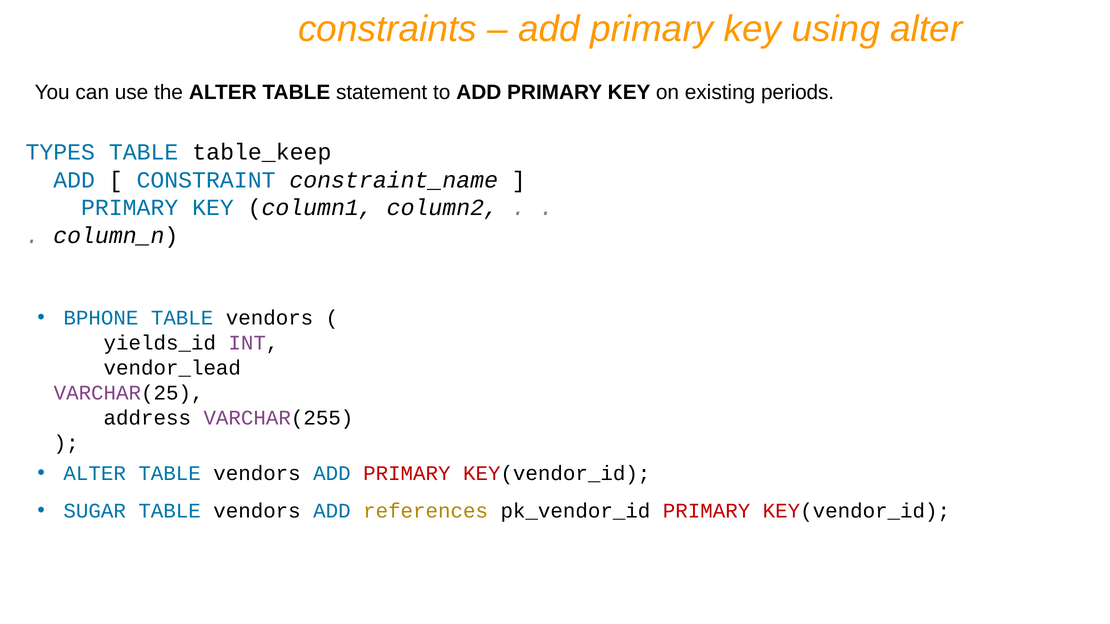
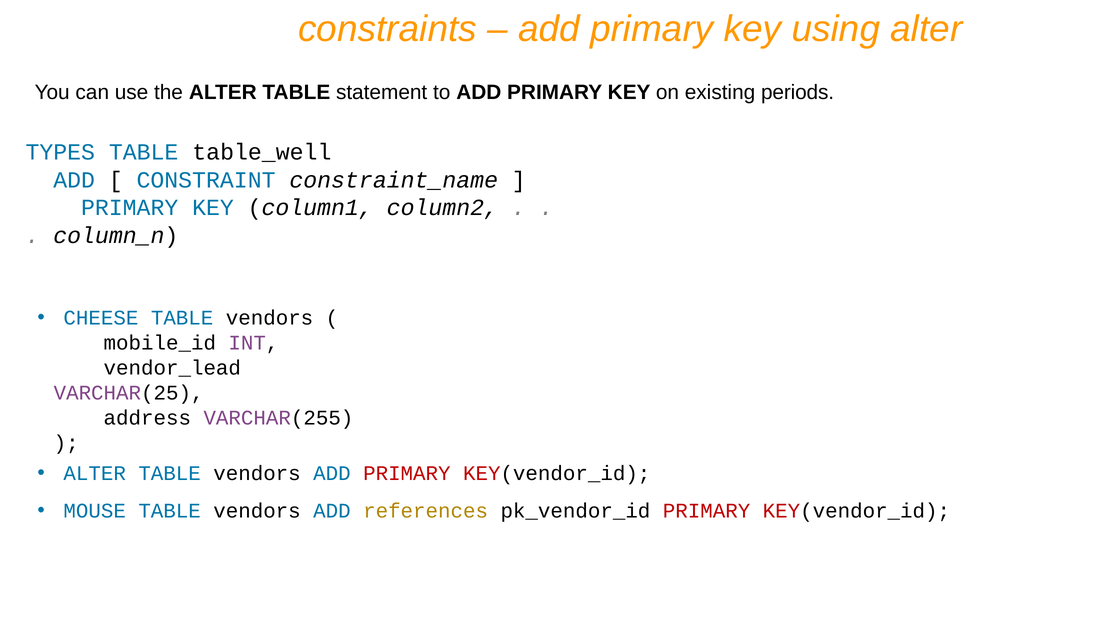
table_keep: table_keep -> table_well (262, 152)
BPHONE: BPHONE -> CHEESE (101, 318)
yields_id: yields_id -> mobile_id (160, 343)
SUGAR: SUGAR -> MOUSE (95, 511)
